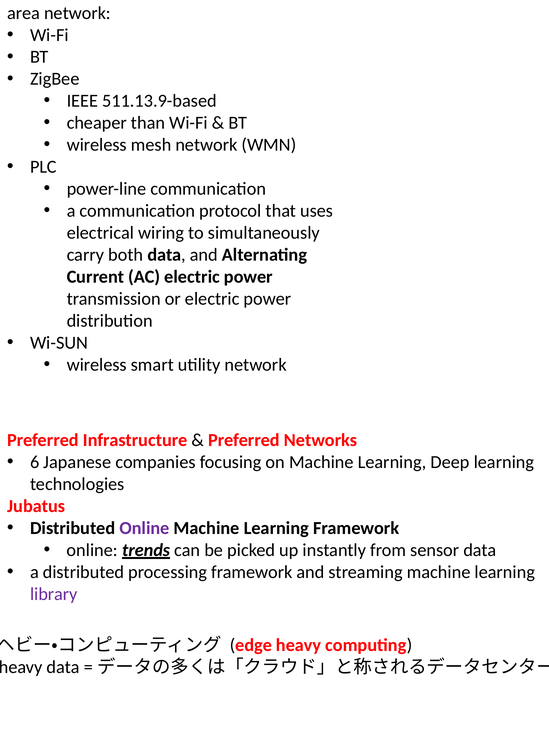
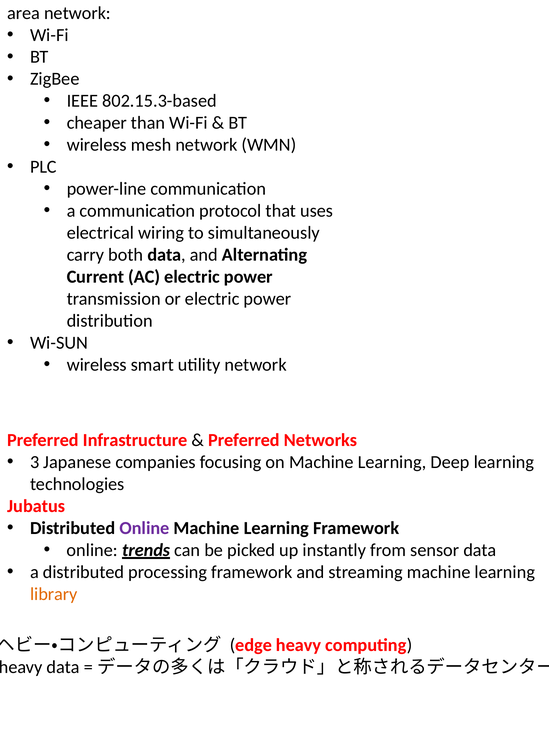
511.13.9-based: 511.13.9-based -> 802.15.3-based (159, 101)
6: 6 -> 3 (35, 461)
library colour: purple -> orange (54, 593)
